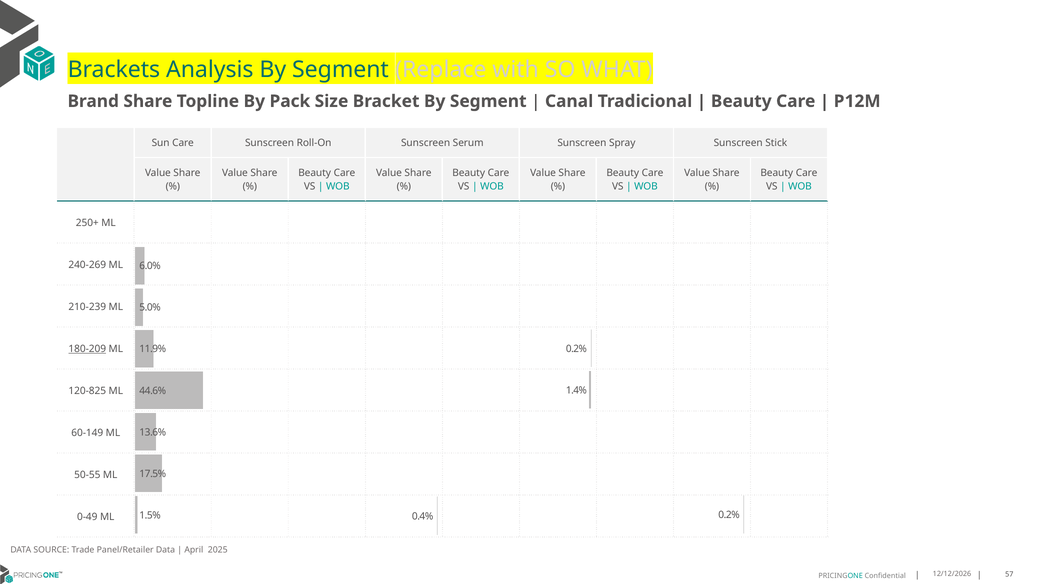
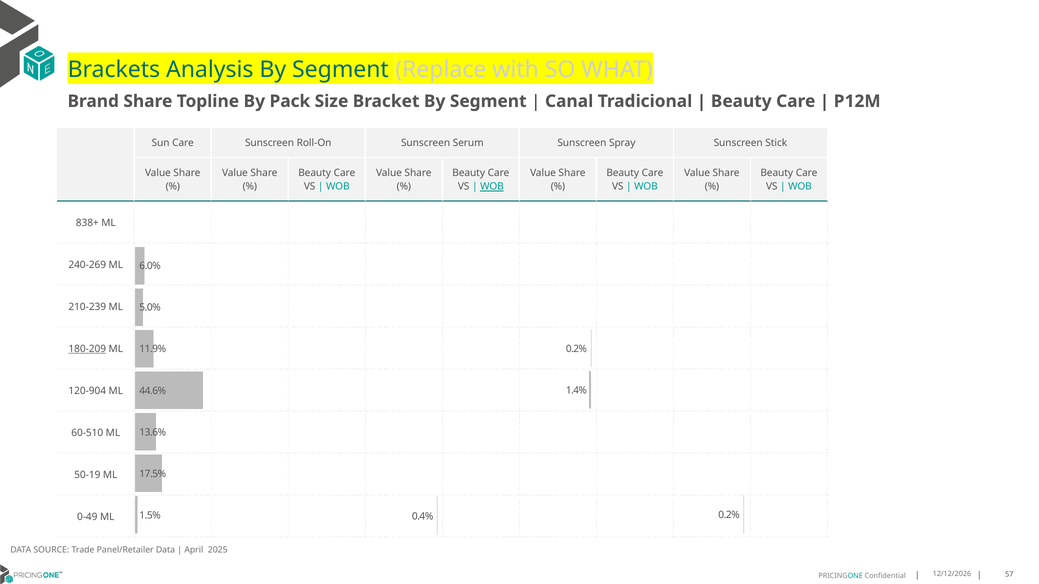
WOB underline: none -> present (492, 187)
250+: 250+ -> 838+ (87, 223)
120-825: 120-825 -> 120-904 (87, 391)
60-149: 60-149 -> 60-510 (87, 433)
50-55: 50-55 -> 50-19 (87, 475)
